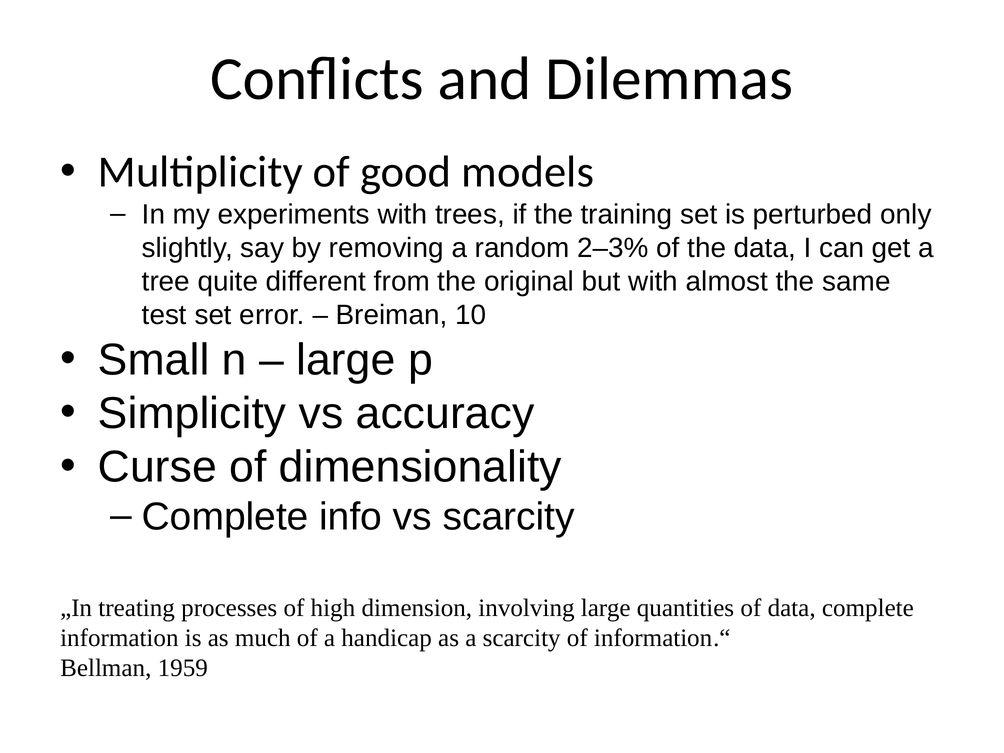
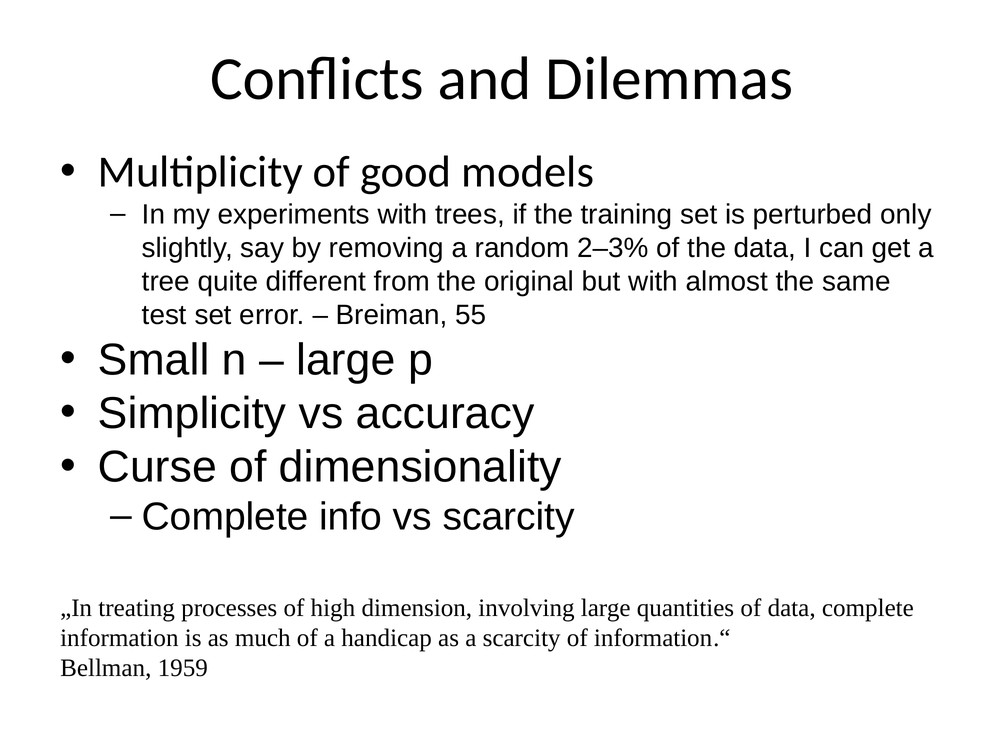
10: 10 -> 55 (471, 315)
